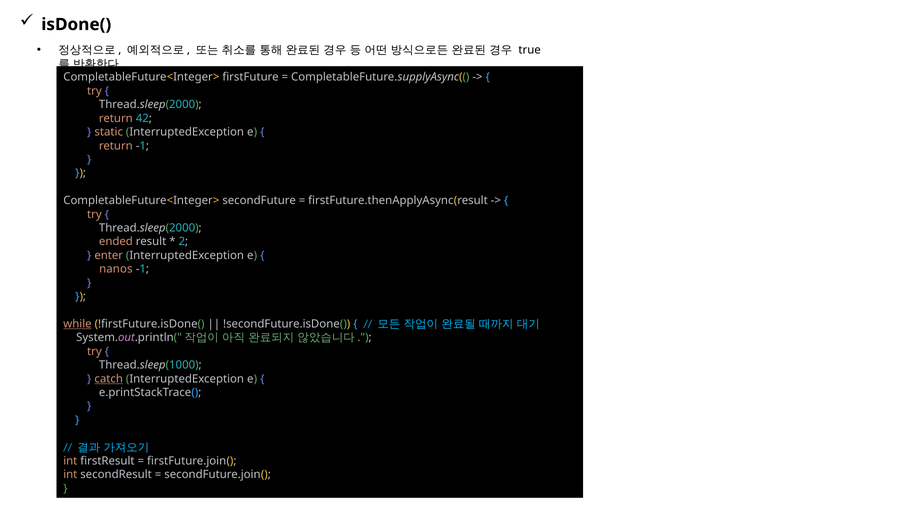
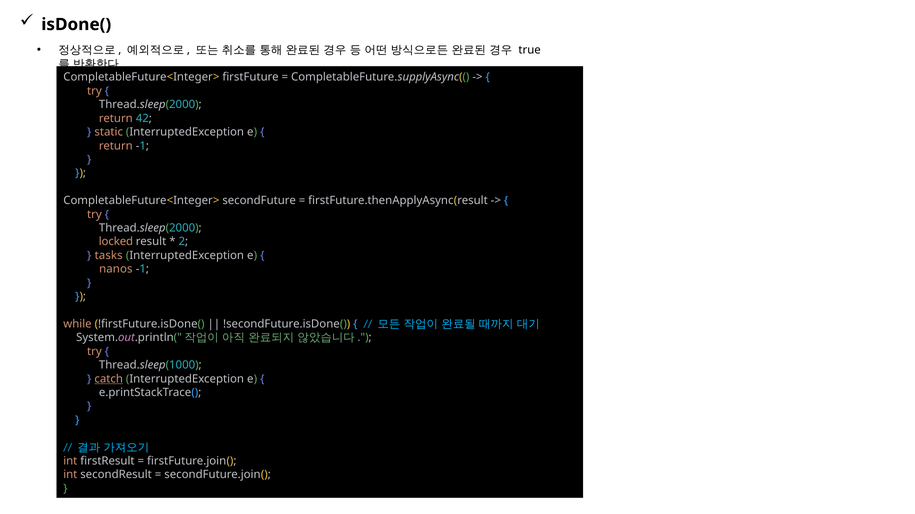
ended: ended -> locked (116, 242)
enter: enter -> tasks (109, 256)
while underline: present -> none (77, 324)
